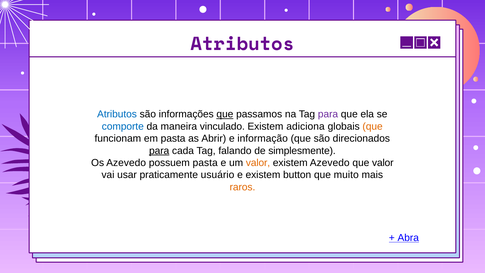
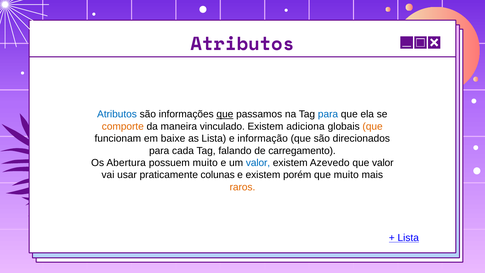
para colour: purple -> blue (328, 114)
comporte colour: blue -> orange (123, 126)
em pasta: pasta -> baixe (173, 139)
as Abrir: Abrir -> Lista (214, 139)
para underline: present -> none (159, 151)
simplesmente: simplesmente -> carregamento (302, 151)
Os Azevedo: Azevedo -> Abertura (126, 163)
possuem pasta: pasta -> muito (205, 163)
valor colour: orange -> blue (258, 163)
usuário: usuário -> colunas (218, 175)
button: button -> porém (297, 175)
Abra: Abra -> Lista (408, 238)
